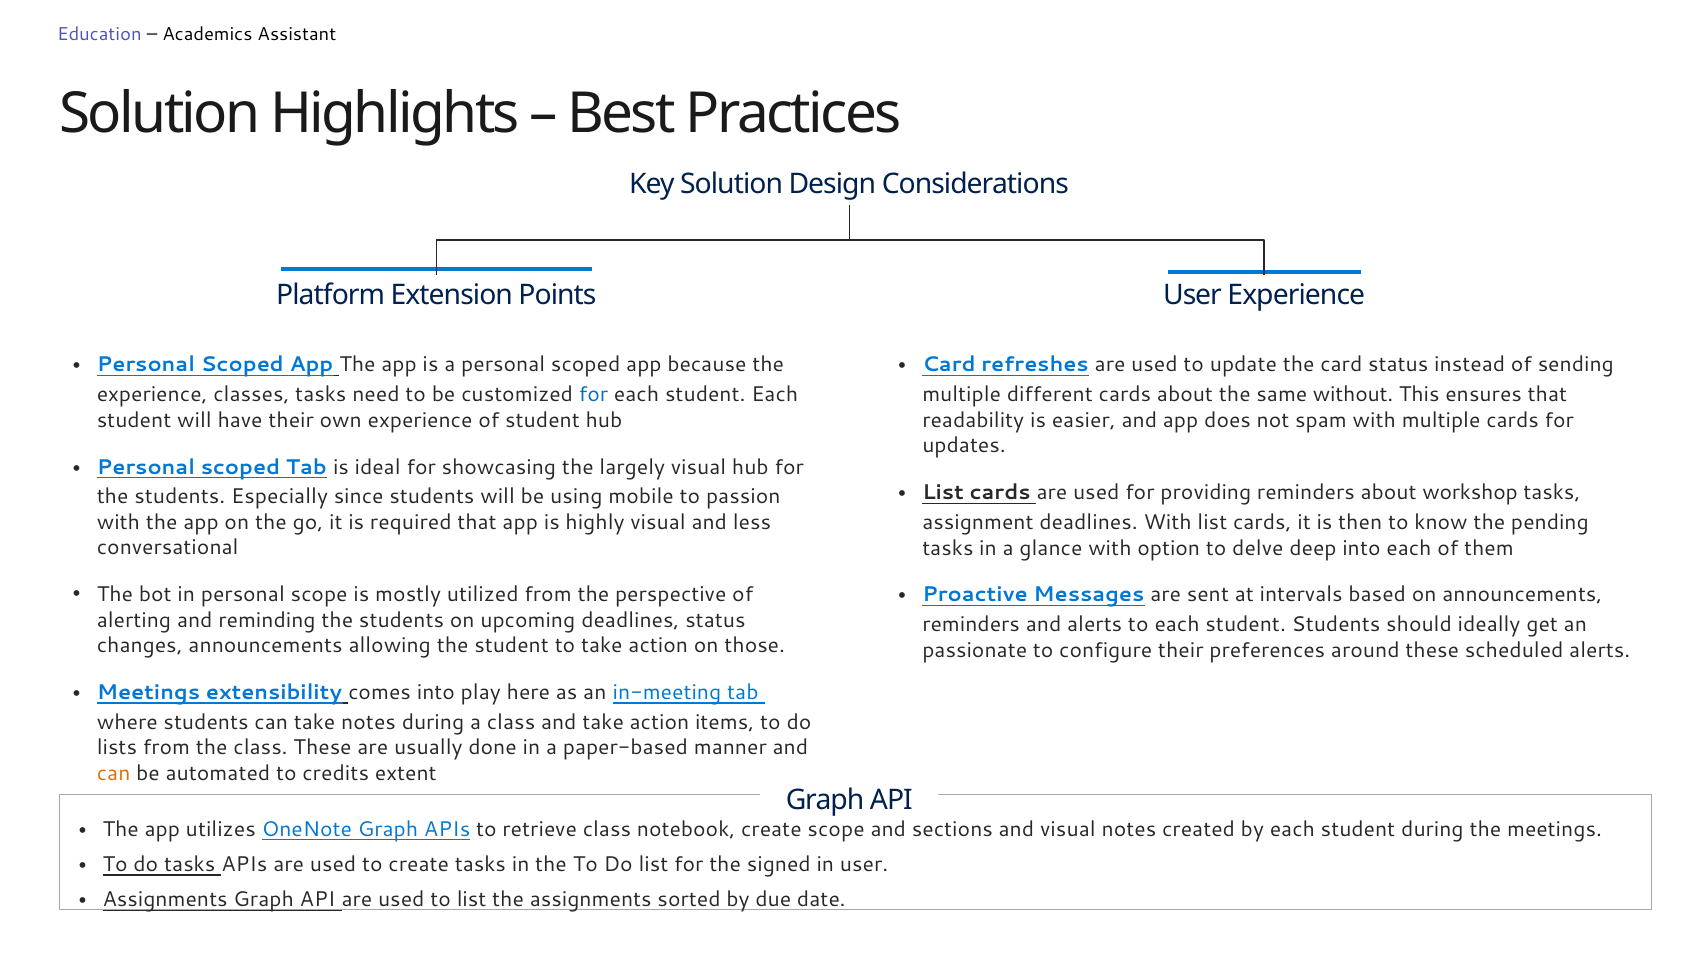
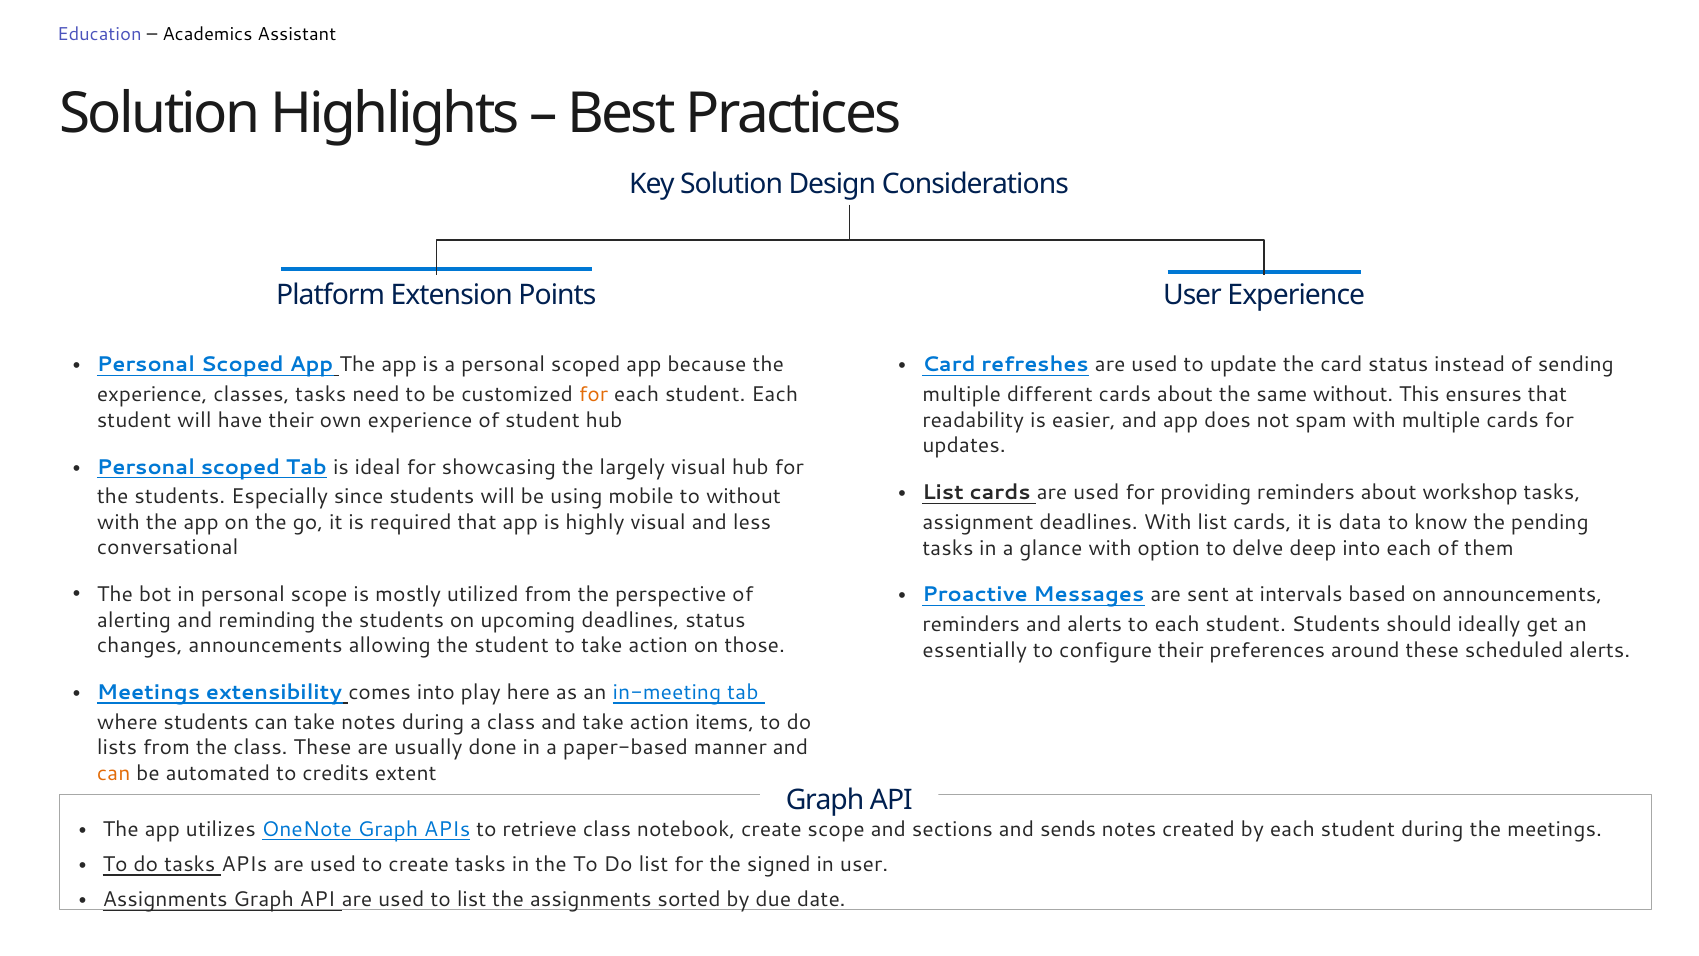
for colour: blue -> orange (594, 395)
to passion: passion -> without (743, 497)
then: then -> data (1360, 522)
passionate: passionate -> essentially (975, 650)
and visual: visual -> sends (1068, 829)
